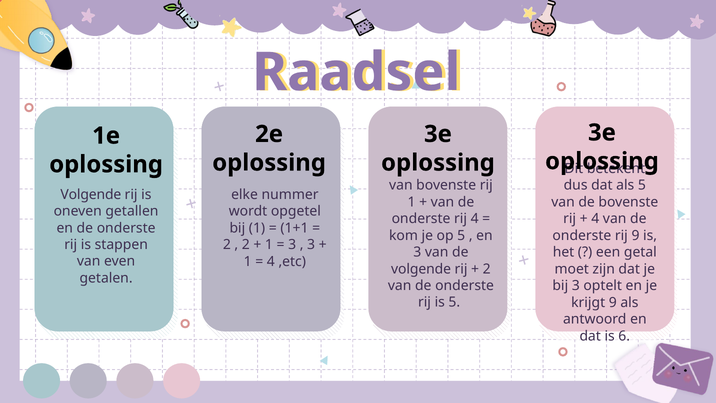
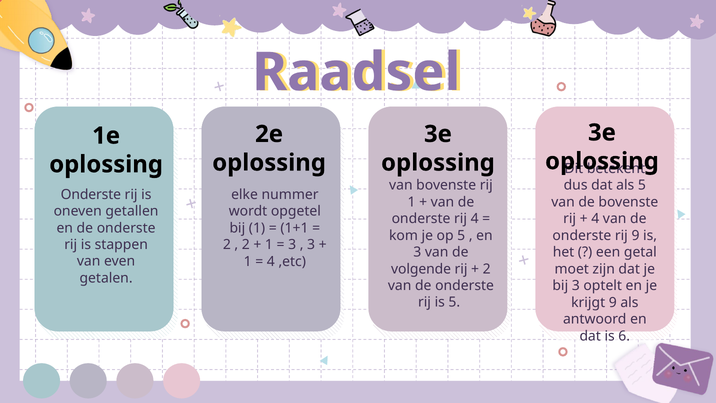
Volgende: Volgende -> Onderste (91, 194)
